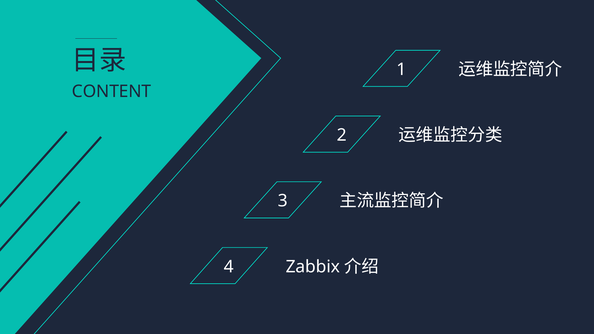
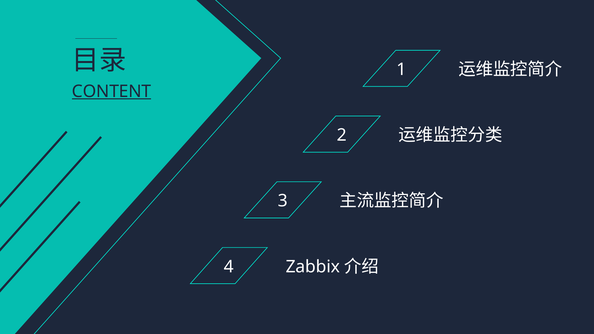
CONTENT underline: none -> present (112, 92)
